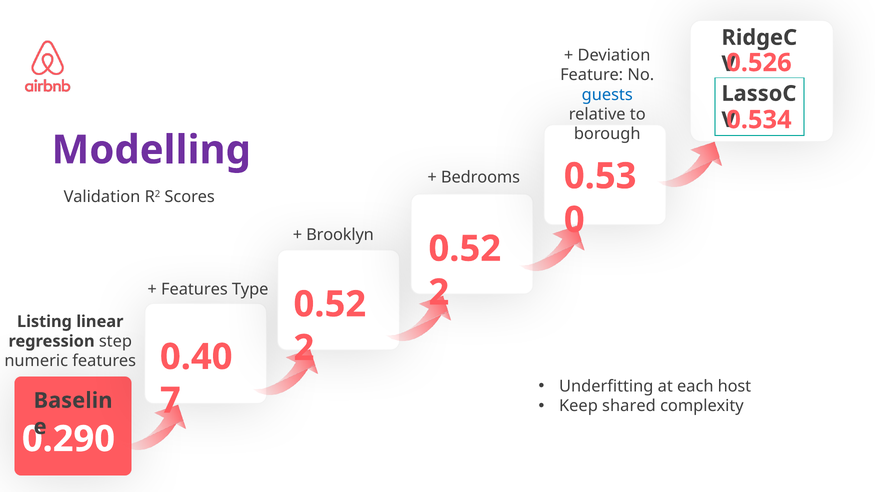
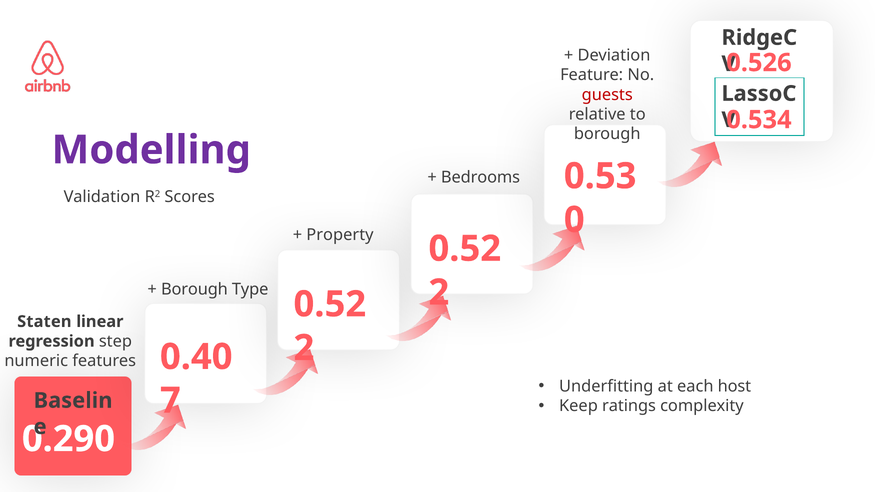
guests colour: blue -> red (607, 95)
Brooklyn: Brooklyn -> Property (340, 235)
Features: Features -> Borough (194, 289)
Listing: Listing -> Staten (44, 322)
shared: shared -> ratings (629, 406)
